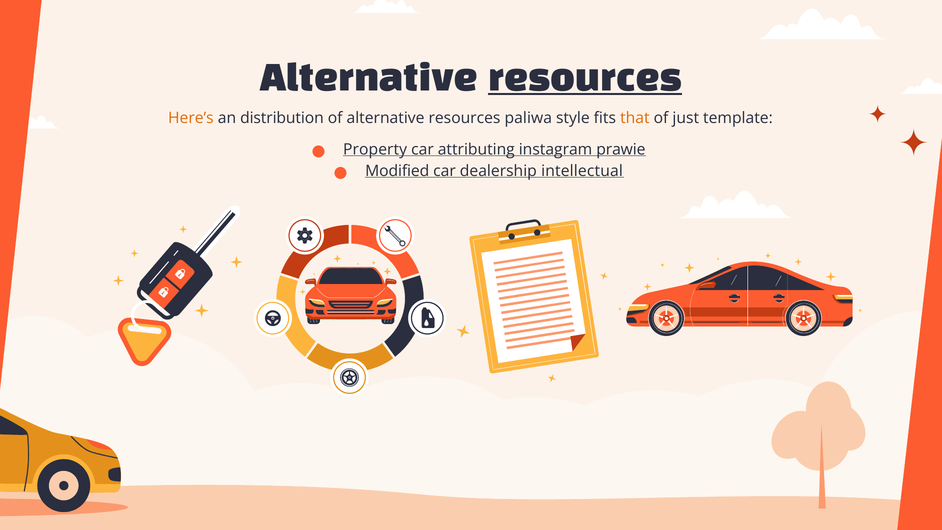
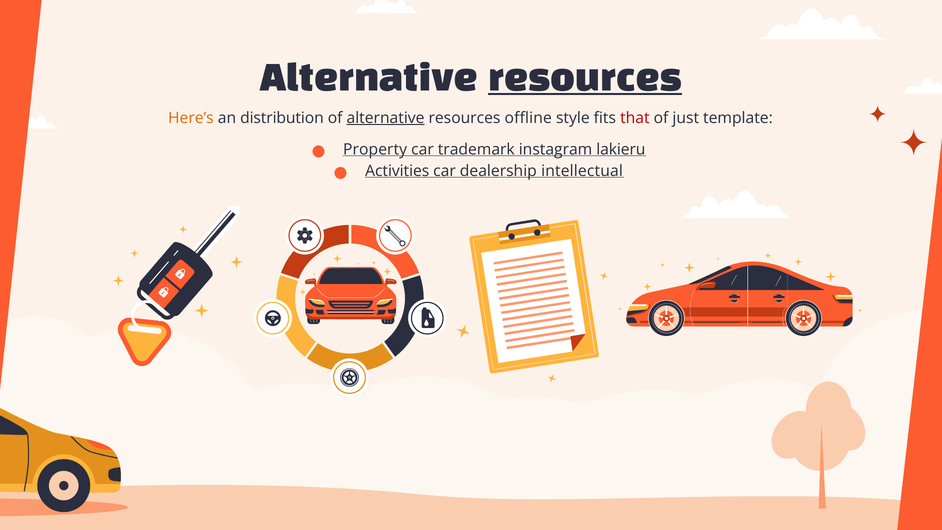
alternative underline: none -> present (386, 118)
paliwa: paliwa -> offline (528, 118)
that colour: orange -> red (635, 118)
attributing: attributing -> trademark (476, 150)
prawie: prawie -> lakieru (621, 150)
Modified: Modified -> Activities (397, 171)
